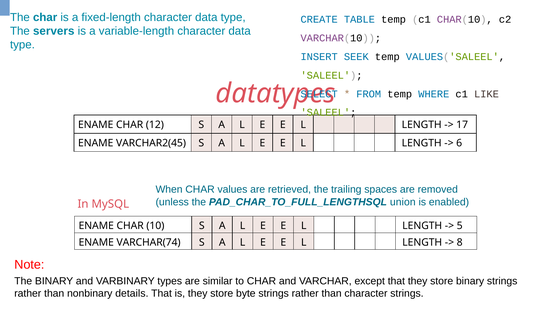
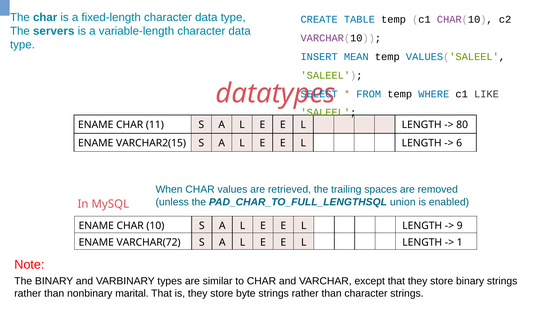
SEEK: SEEK -> MEAN (356, 57)
12: 12 -> 11 (155, 125)
17: 17 -> 80 (462, 125)
VARCHAR2(45: VARCHAR2(45 -> VARCHAR2(15 (151, 143)
5: 5 -> 9 (460, 226)
VARCHAR(74: VARCHAR(74 -> VARCHAR(72 (149, 242)
8: 8 -> 1 (460, 242)
details: details -> marital (132, 293)
